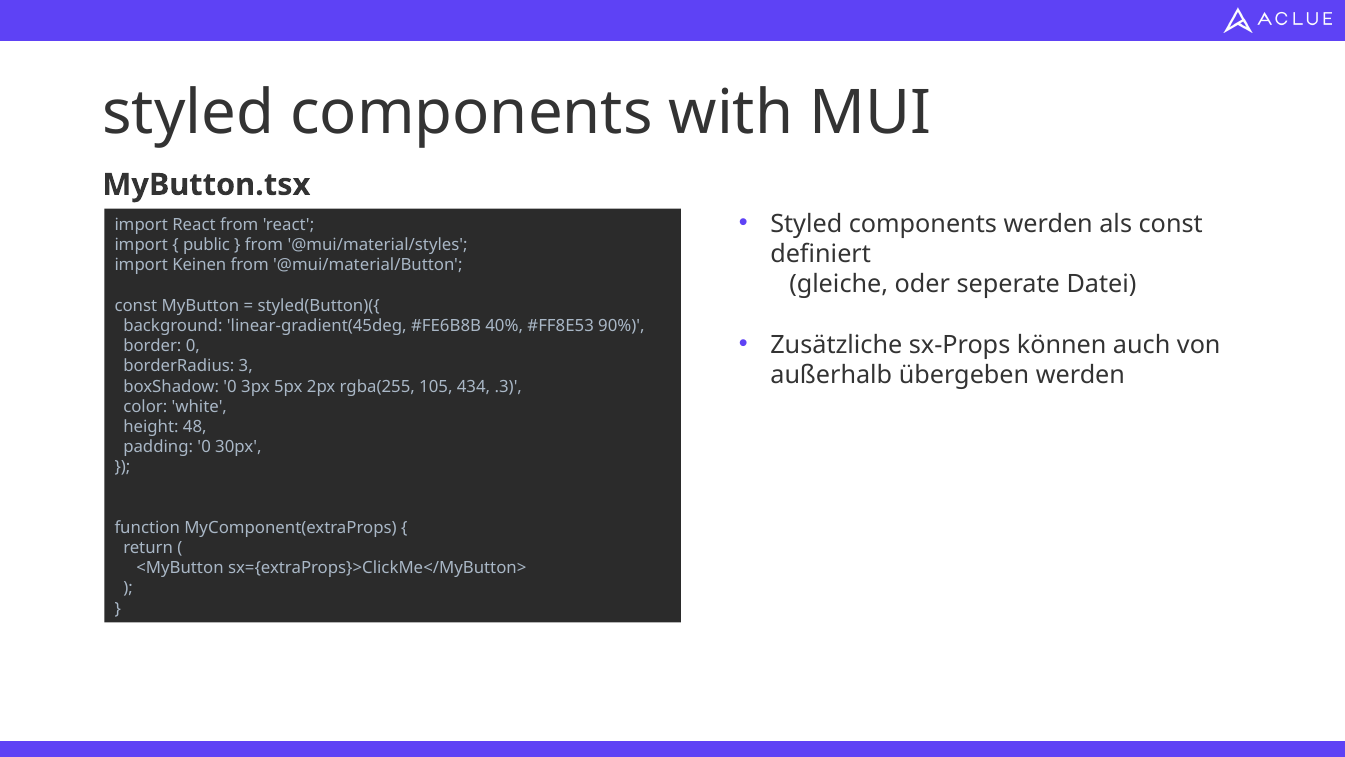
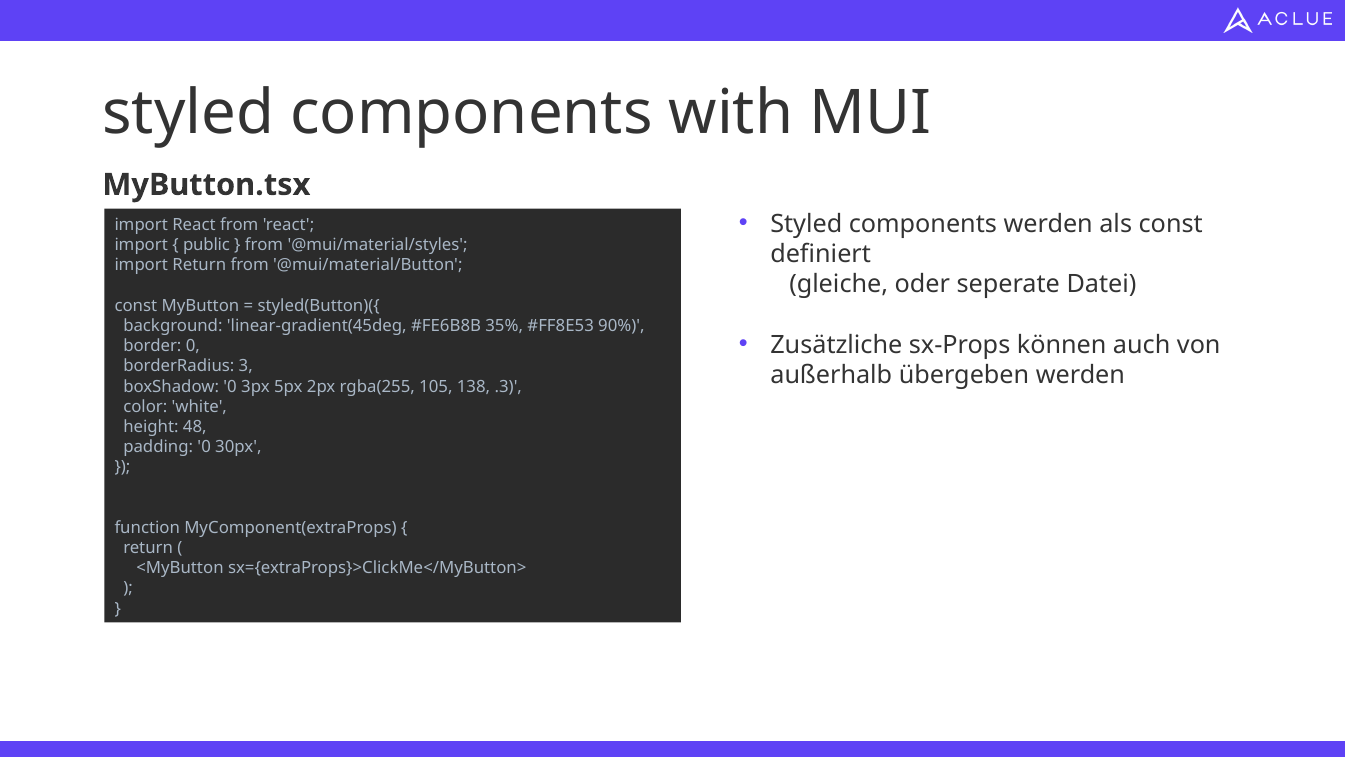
import Keinen: Keinen -> Return (199, 265)
40%: 40% -> 35% (504, 326)
434: 434 -> 138 (474, 386)
